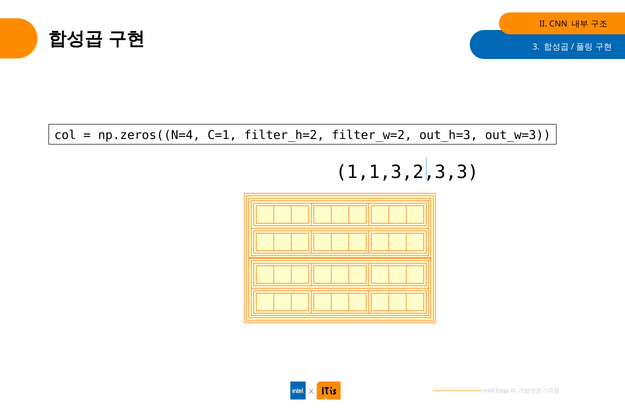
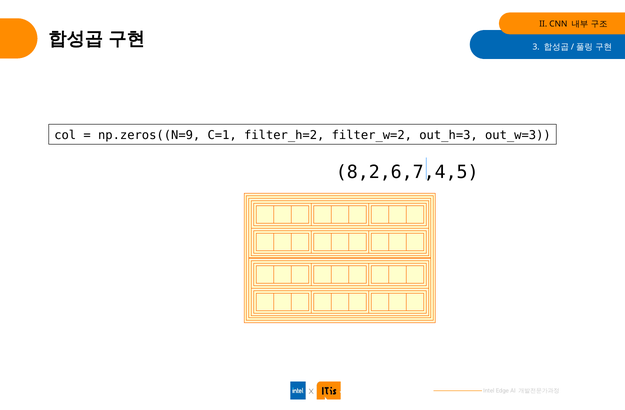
np.zeros((N=4: np.zeros((N=4 -> np.zeros((N=9 (149, 135)
1,1,3,2,3,3: 1,1,3,2,3,3 -> 8,2,6,7,4,5 (407, 173)
